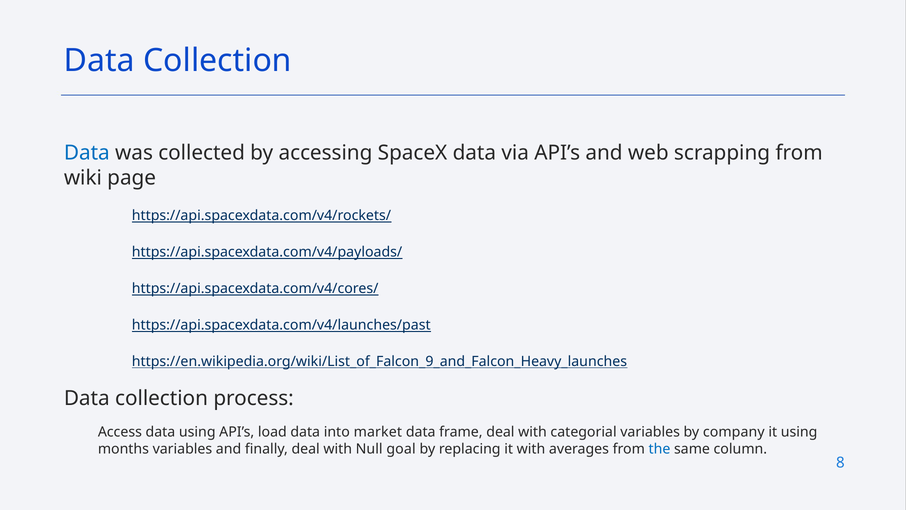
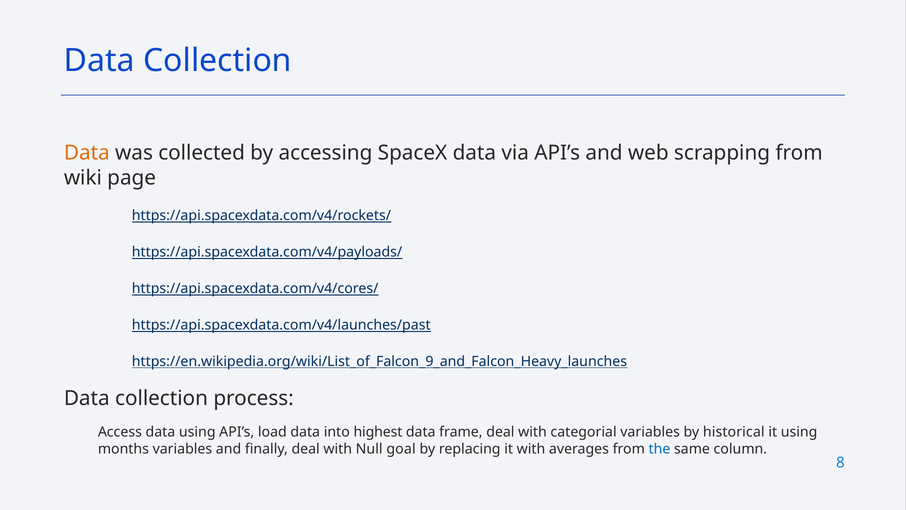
Data colour: blue -> orange (87, 153)
market: market -> highest (378, 432)
company: company -> historical (734, 432)
